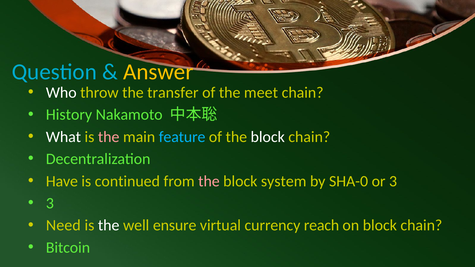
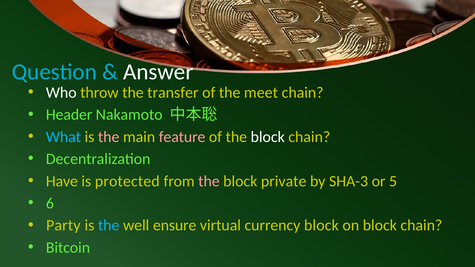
Answer colour: yellow -> white (158, 72)
History: History -> Header (69, 115)
What colour: white -> light blue (63, 137)
feature colour: light blue -> pink (182, 137)
continued: continued -> protected (127, 181)
system: system -> private (284, 181)
SHA-0: SHA-0 -> SHA-3 (349, 181)
or 3: 3 -> 5 (393, 181)
3: 3 -> 6 (50, 203)
Need: Need -> Party (63, 226)
the colour: white -> light blue (109, 226)
currency reach: reach -> block (321, 226)
